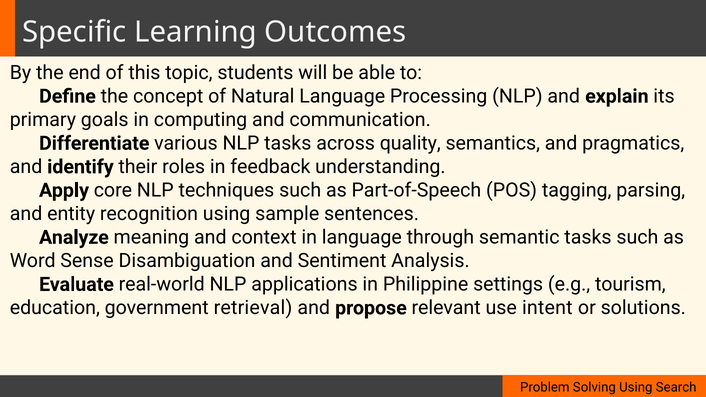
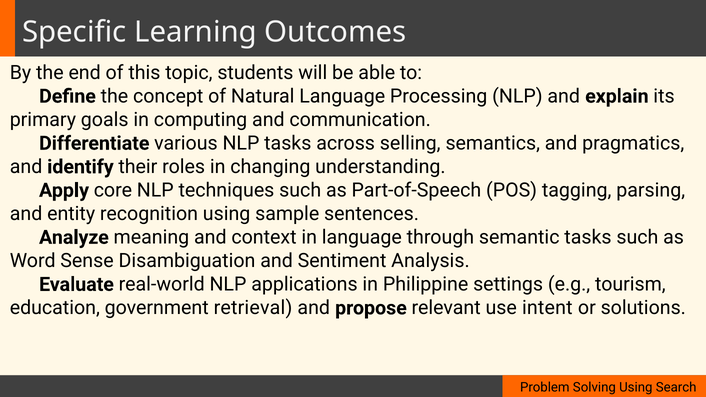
quality: quality -> selling (410, 143)
feedback: feedback -> changing (270, 167)
